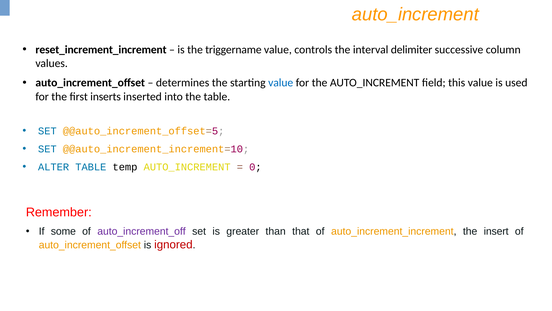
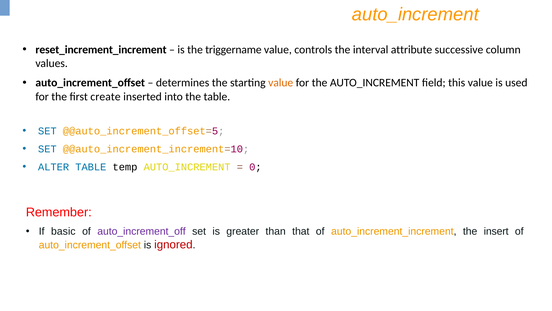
delimiter: delimiter -> attribute (412, 50)
value colour: blue -> orange (281, 83)
inserts: inserts -> create (105, 97)
some: some -> basic (63, 231)
